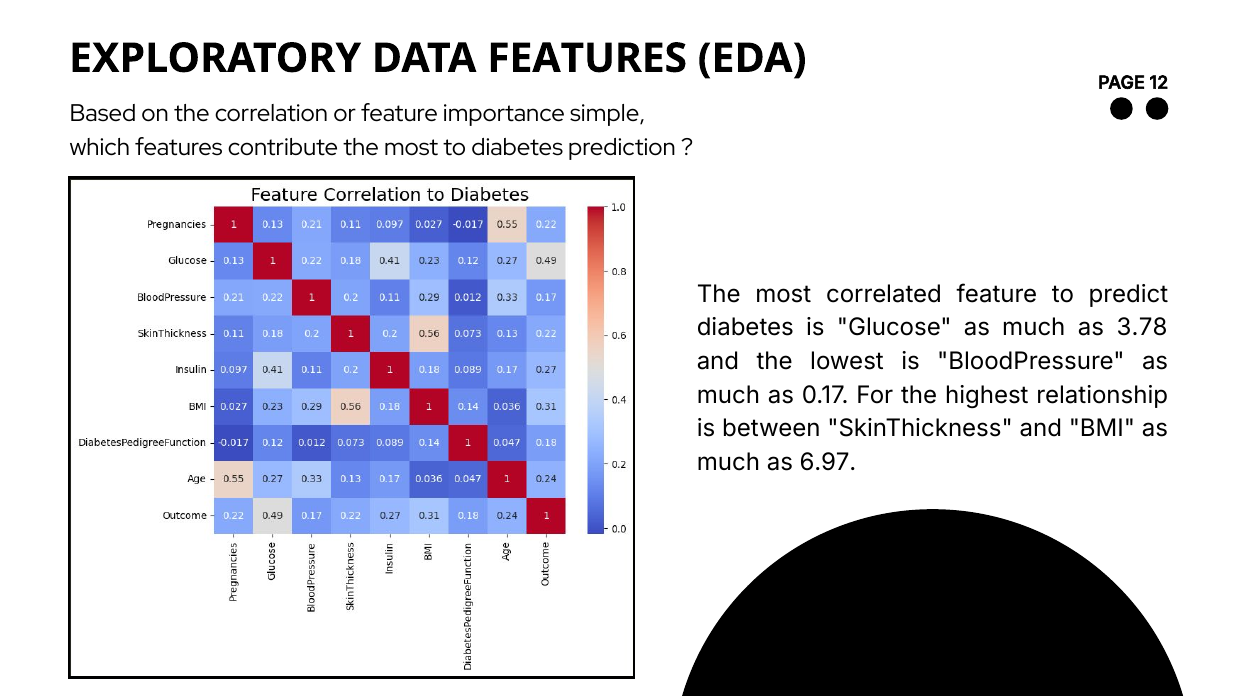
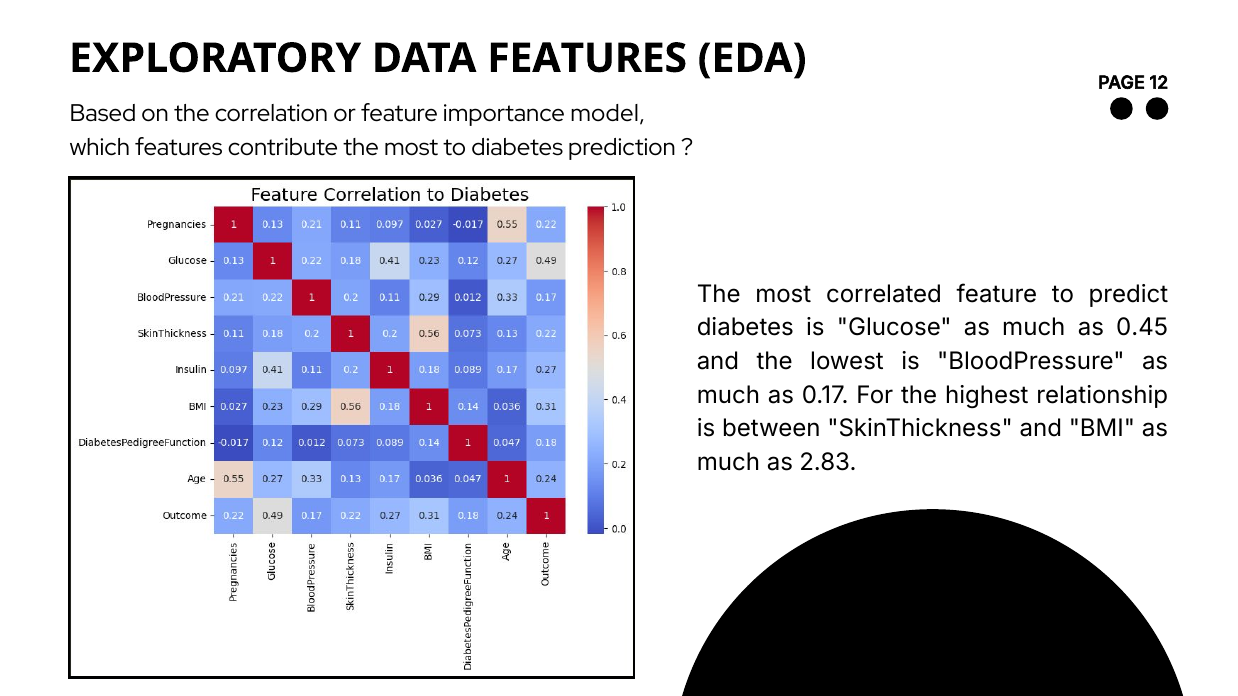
simple: simple -> model (608, 114)
3.78: 3.78 -> 0.45 (1142, 328)
6.97: 6.97 -> 2.83 (828, 463)
